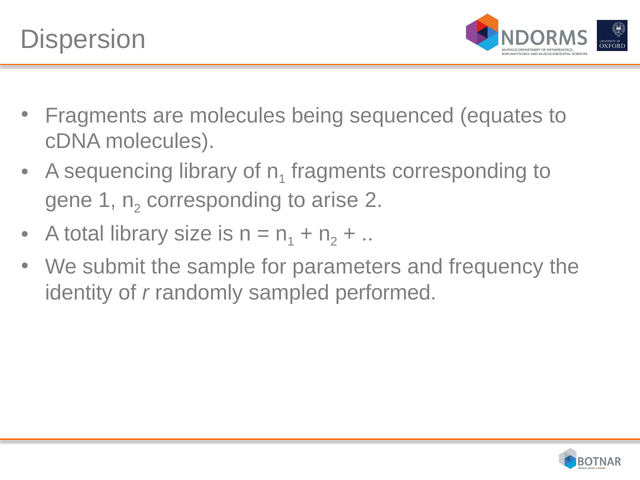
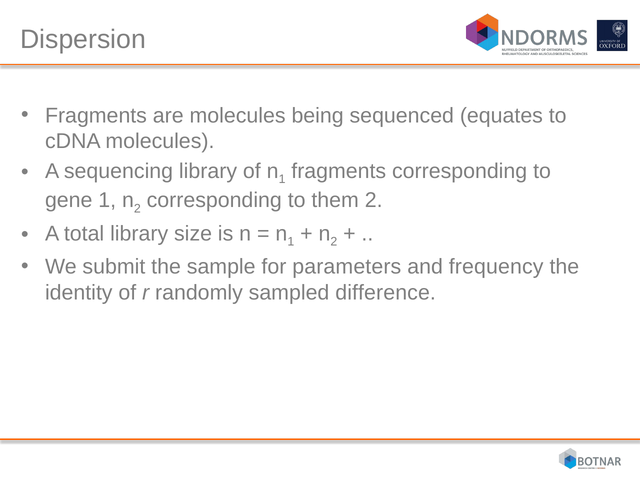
arise: arise -> them (335, 200)
performed: performed -> difference (386, 293)
